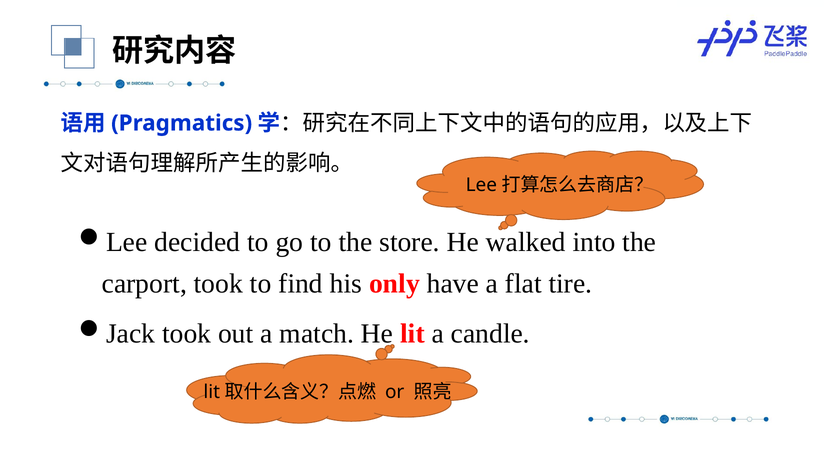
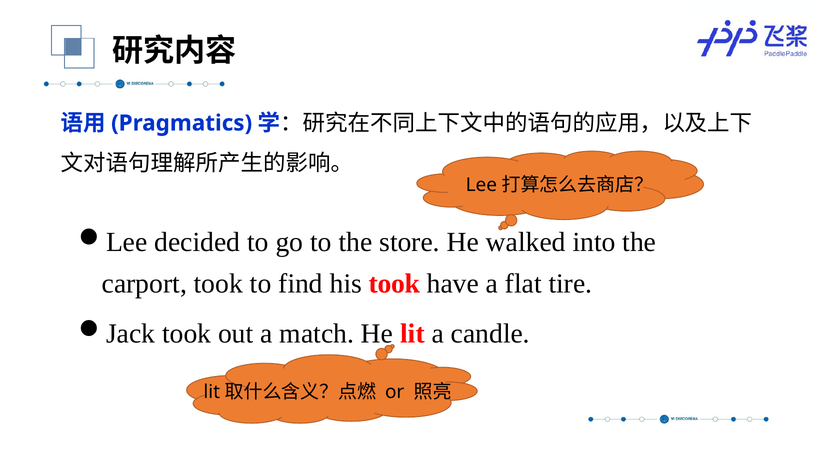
his only: only -> took (395, 284)
